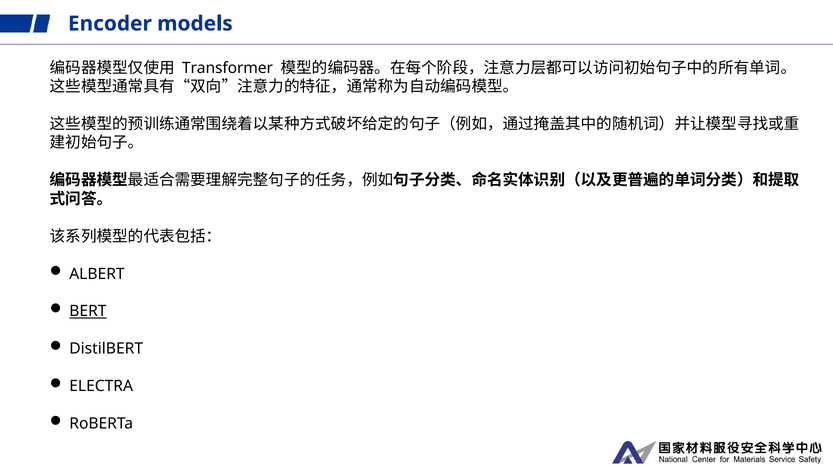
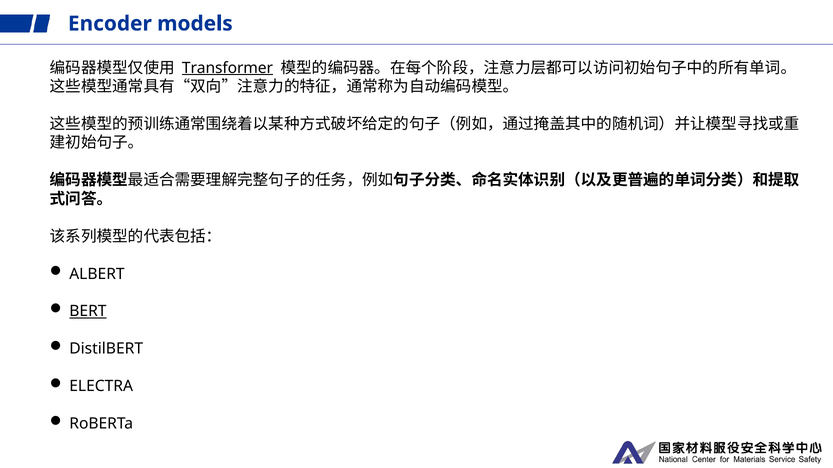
Transformer underline: none -> present (227, 68)
